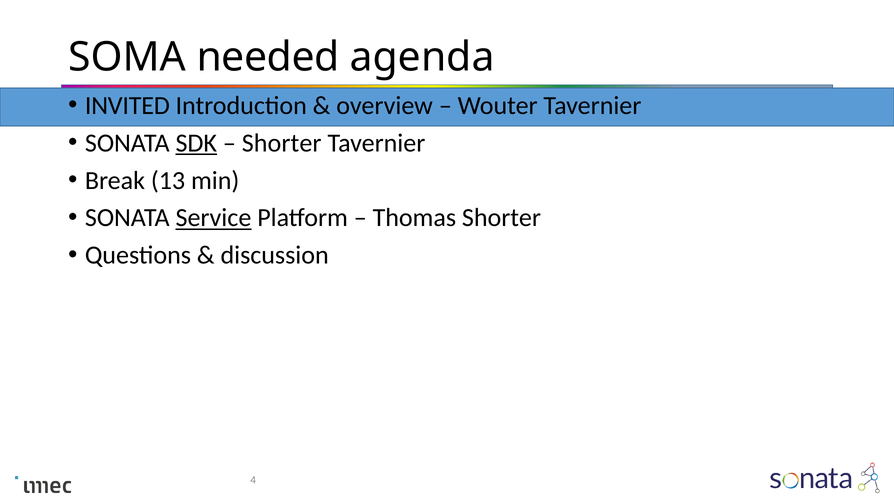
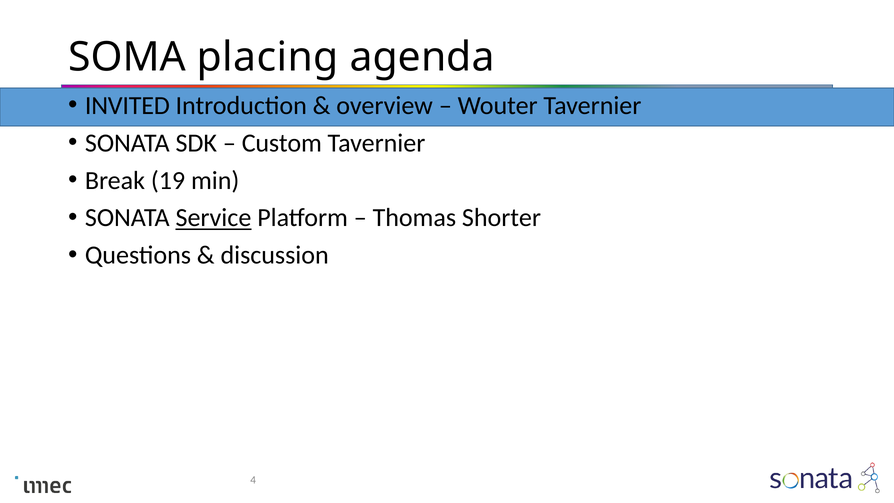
needed: needed -> placing (268, 57)
SDK underline: present -> none (196, 143)
Shorter: Shorter -> Custom (282, 143)
13: 13 -> 19 (168, 180)
